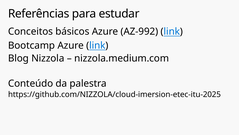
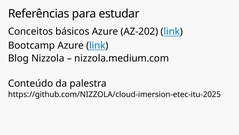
AZ-992: AZ-992 -> AZ-202 (139, 31)
